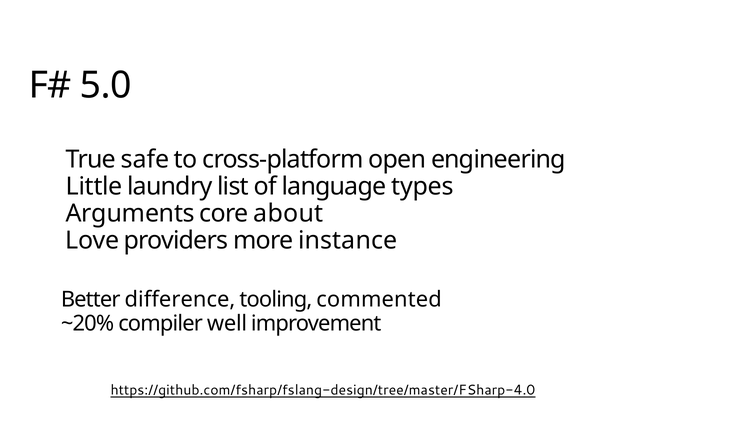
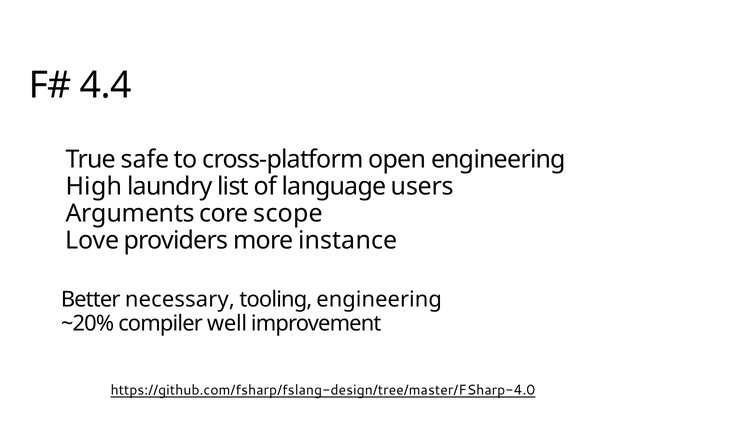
5.0: 5.0 -> 4.4 (106, 85)
Little: Little -> High (94, 187)
types: types -> users (422, 187)
about: about -> scope (288, 214)
difference: difference -> necessary (180, 300)
tooling commented: commented -> engineering (379, 300)
